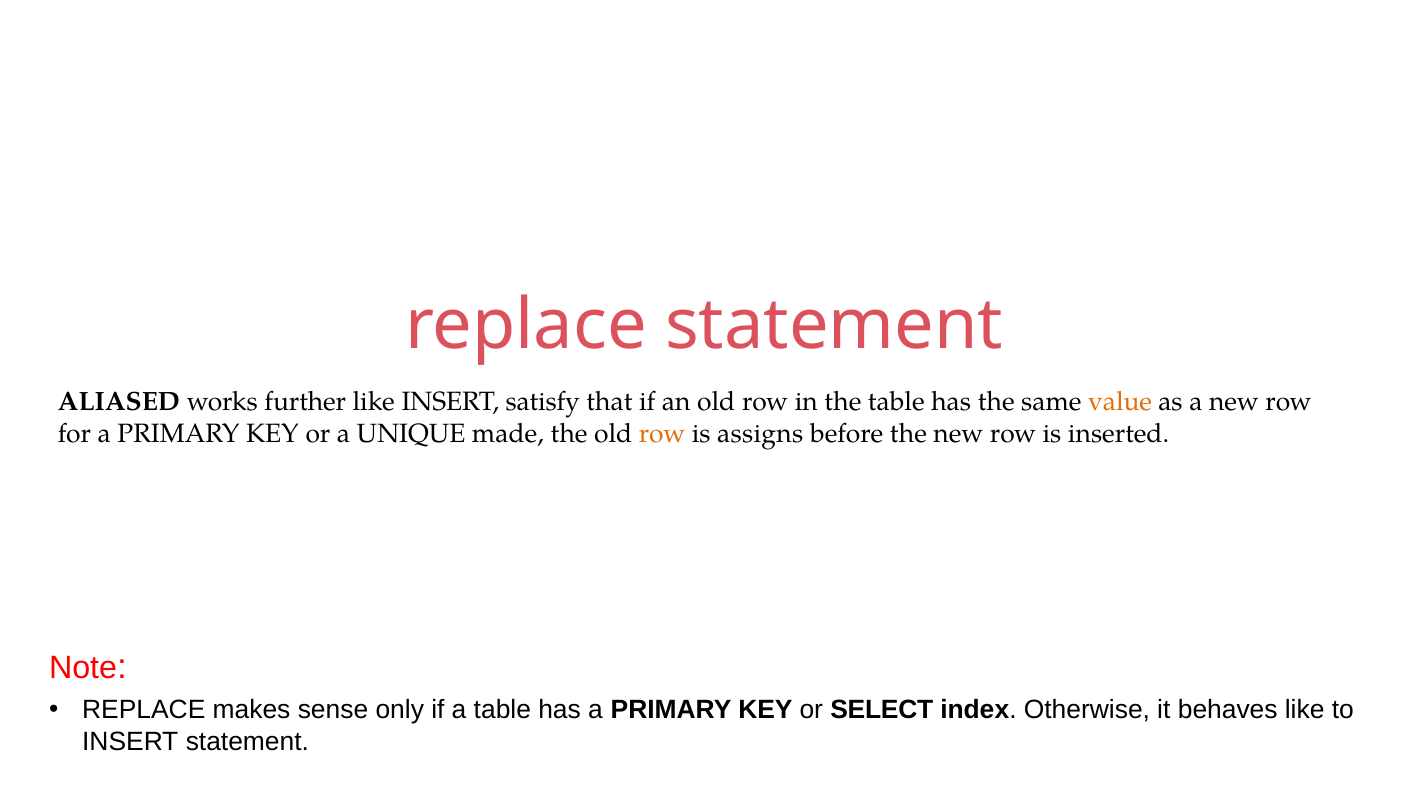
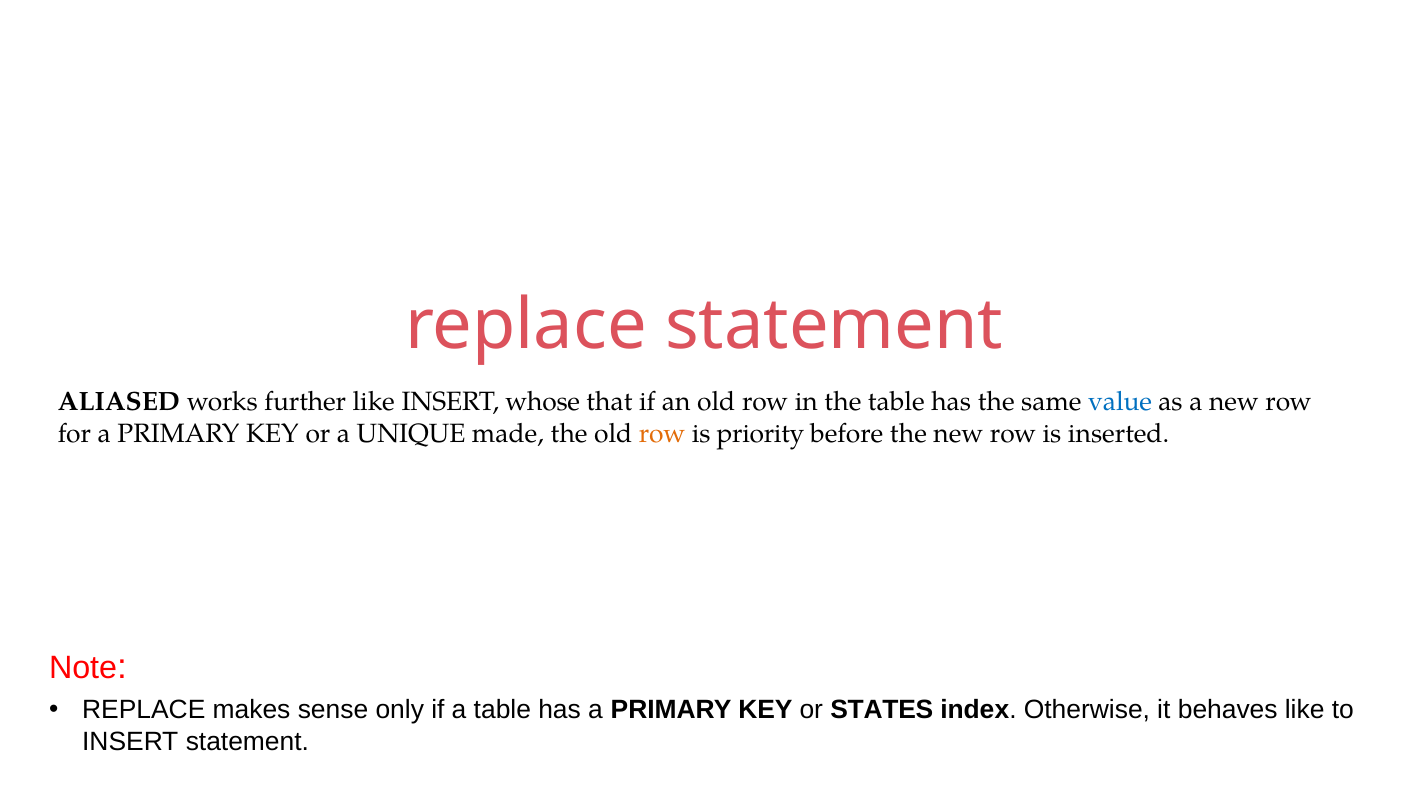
satisfy: satisfy -> whose (543, 402)
value colour: orange -> blue (1120, 402)
assigns: assigns -> priority (760, 433)
SELECT: SELECT -> STATES (882, 710)
